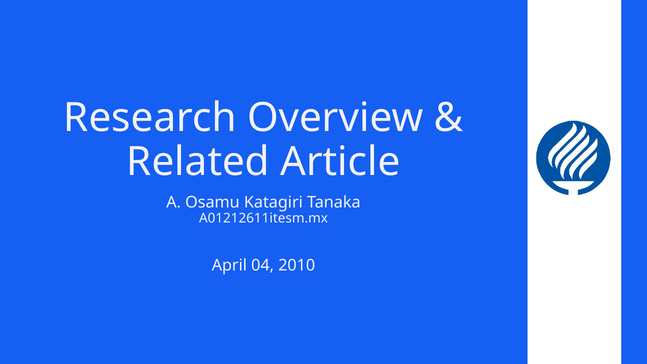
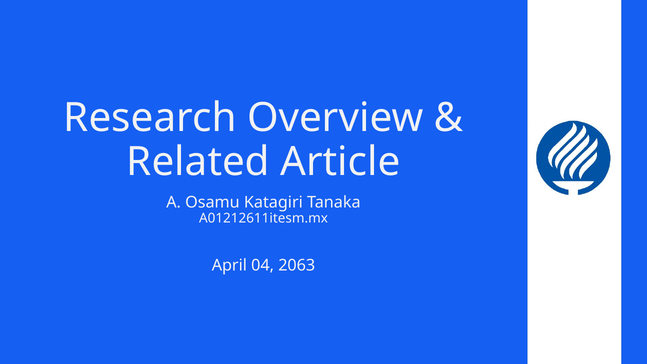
2010: 2010 -> 2063 (297, 265)
